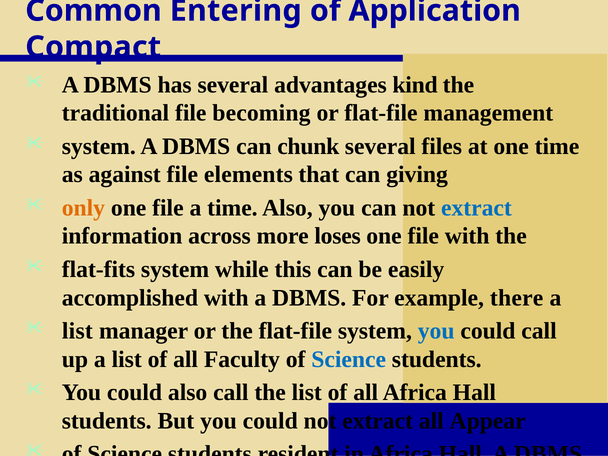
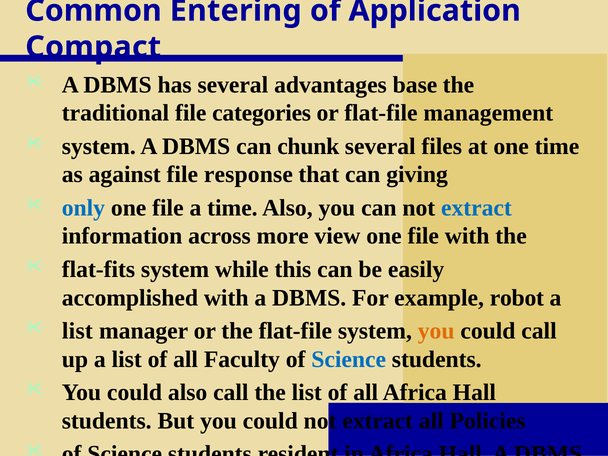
kind: kind -> base (415, 85)
becoming: becoming -> categories (262, 113)
elements: elements -> response (248, 175)
only colour: orange -> blue (83, 208)
loses: loses -> view (337, 236)
there: there -> robot (517, 298)
you colour: blue -> orange (436, 331)
Appear: Appear -> Policies (488, 421)
